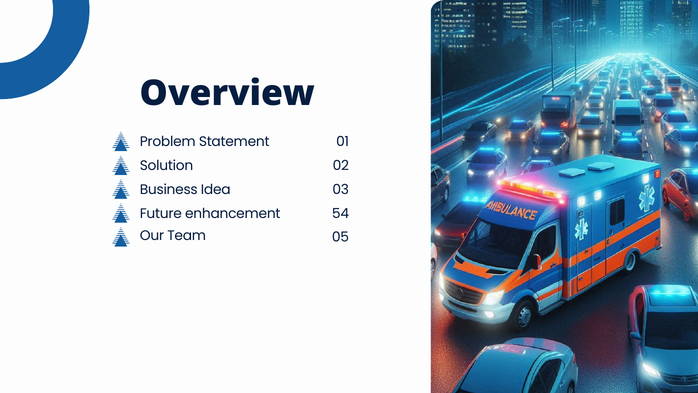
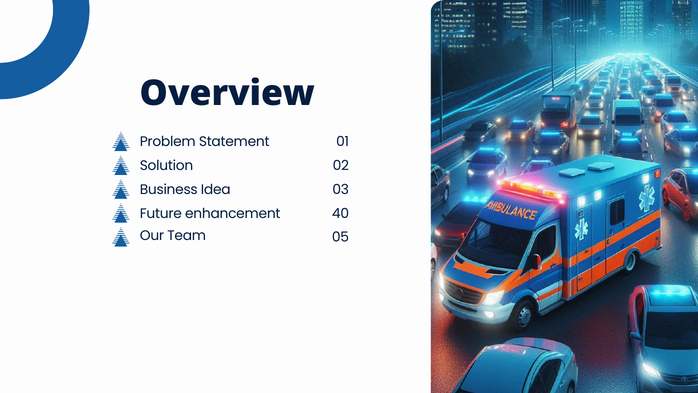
54: 54 -> 40 (340, 213)
